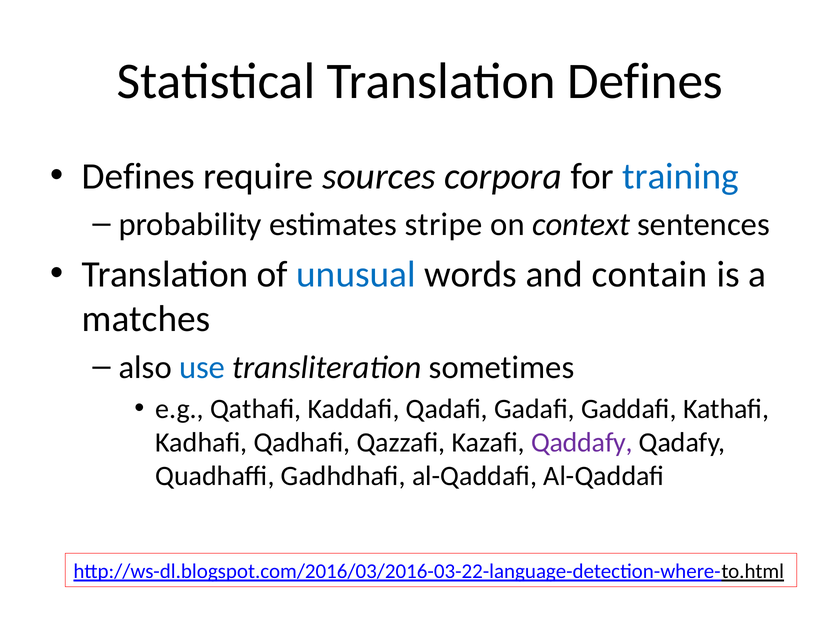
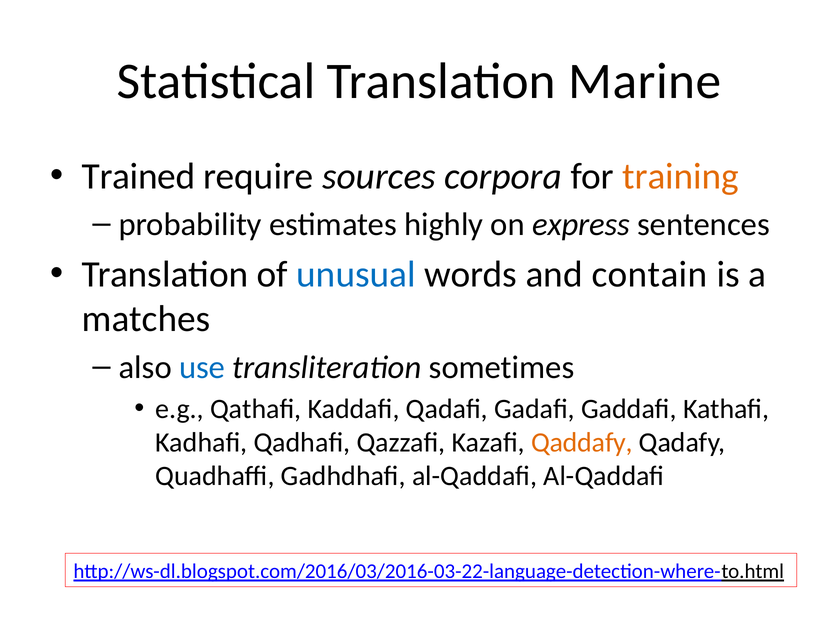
Translation Defines: Defines -> Marine (645, 81)
Defines: Defines -> Trained (139, 176)
training colour: blue -> orange (681, 176)
stripe: stripe -> highly (444, 224)
context: context -> express (581, 224)
Qaddafy colour: purple -> orange (582, 443)
